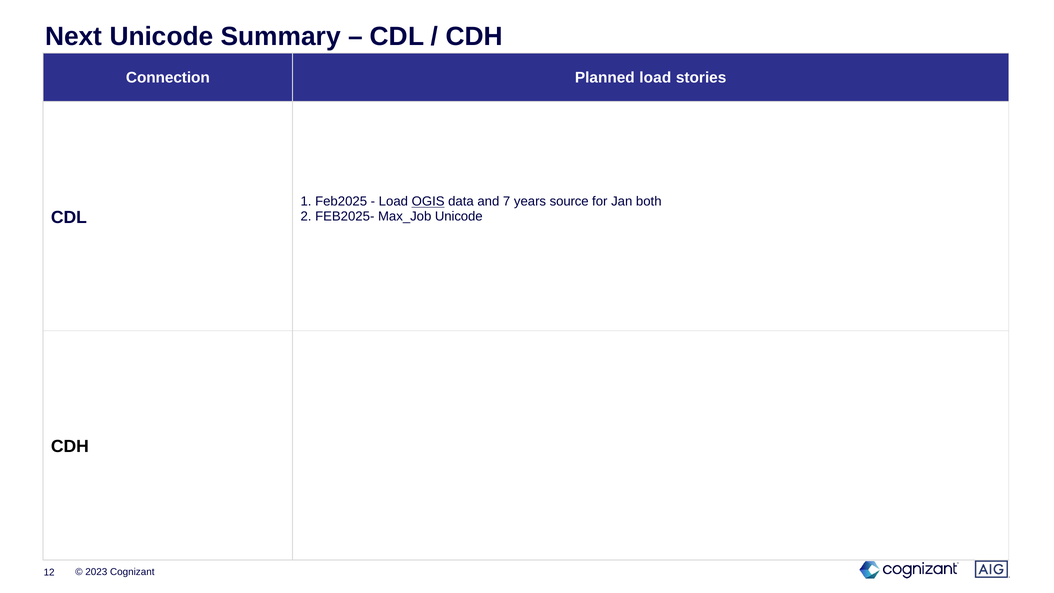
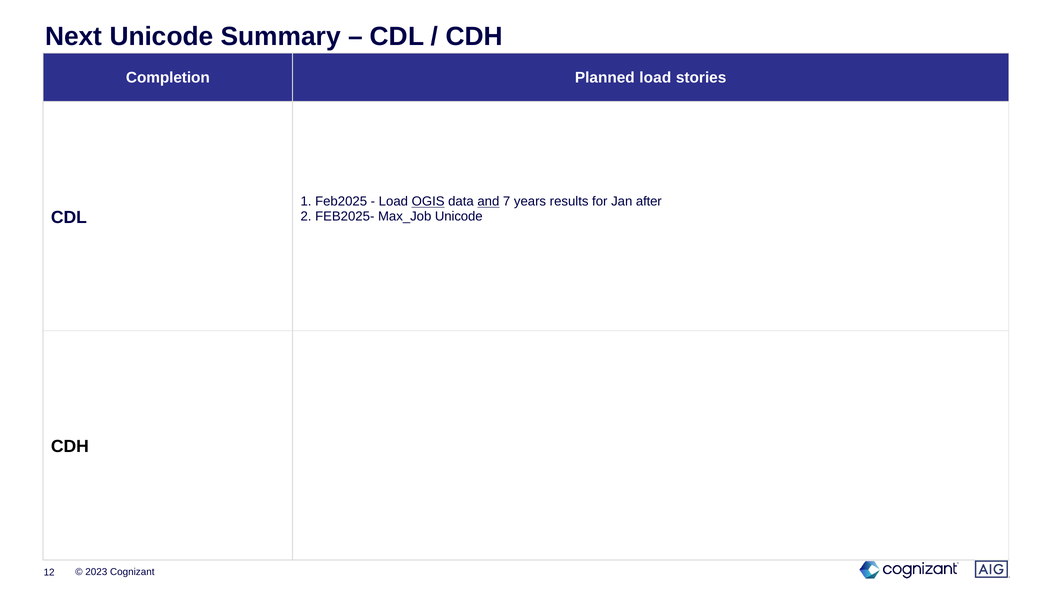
Connection: Connection -> Completion (168, 77)
and underline: none -> present (488, 202)
source: source -> results (569, 202)
both: both -> after (649, 202)
